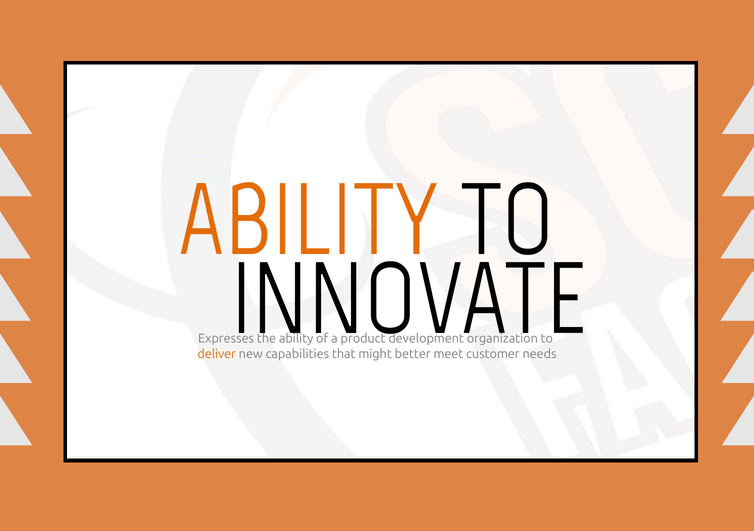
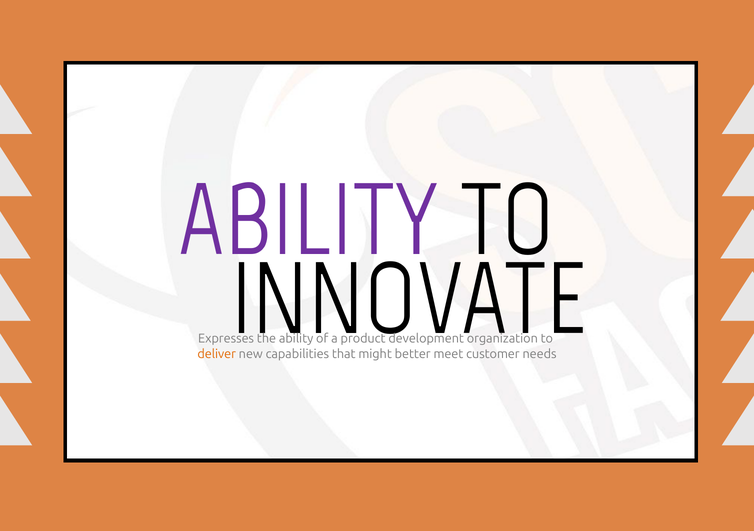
ABILITY colour: orange -> purple (308, 221)
